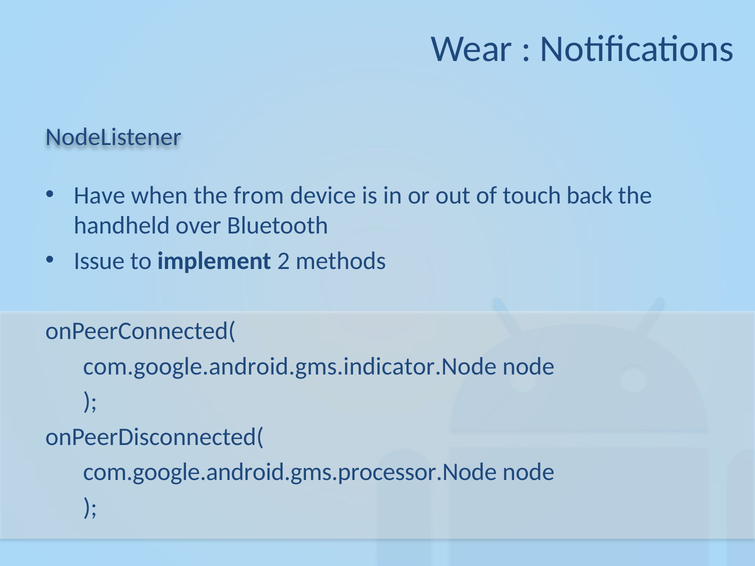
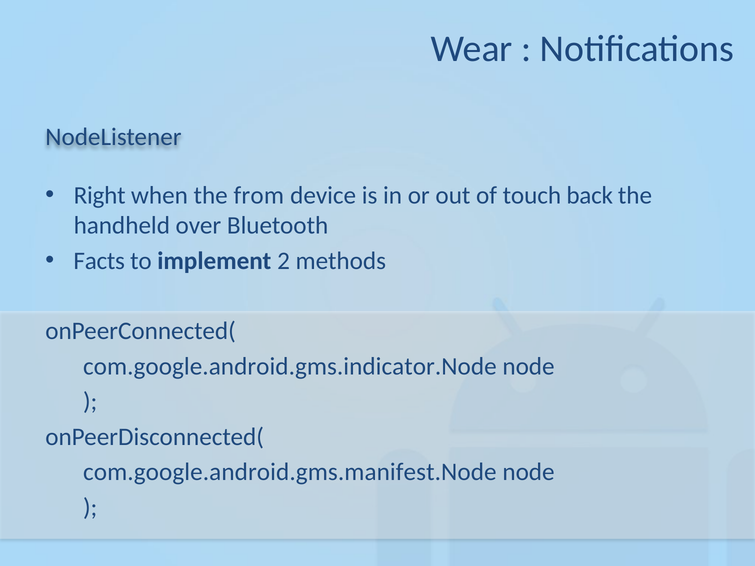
Have: Have -> Right (100, 195)
Issue: Issue -> Facts (99, 261)
com.google.android.gms.processor.Node: com.google.android.gms.processor.Node -> com.google.android.gms.manifest.Node (290, 472)
